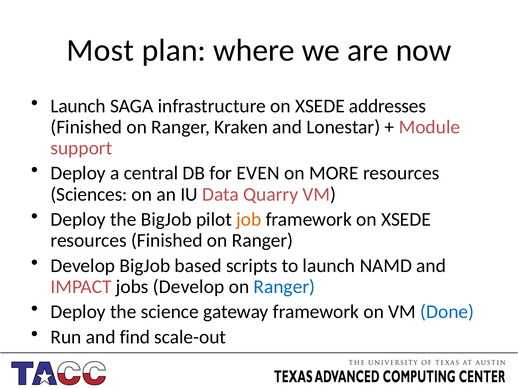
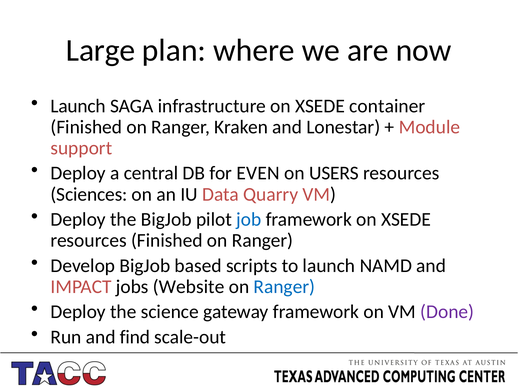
Most: Most -> Large (101, 50)
addresses: addresses -> container (387, 106)
MORE: MORE -> USERS (334, 173)
job colour: orange -> blue (249, 219)
jobs Develop: Develop -> Website (189, 286)
Done colour: blue -> purple (447, 311)
